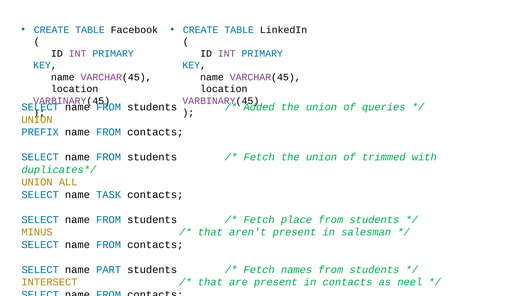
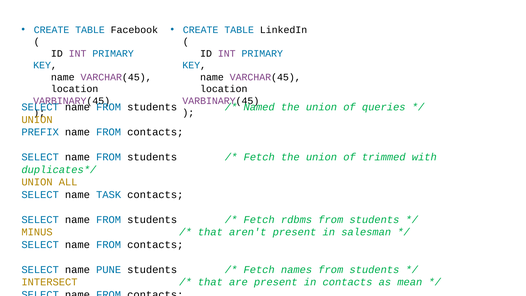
Added: Added -> Named (259, 107)
place: place -> rdbms (297, 220)
PART: PART -> PUNE (109, 269)
neel: neel -> mean (410, 282)
